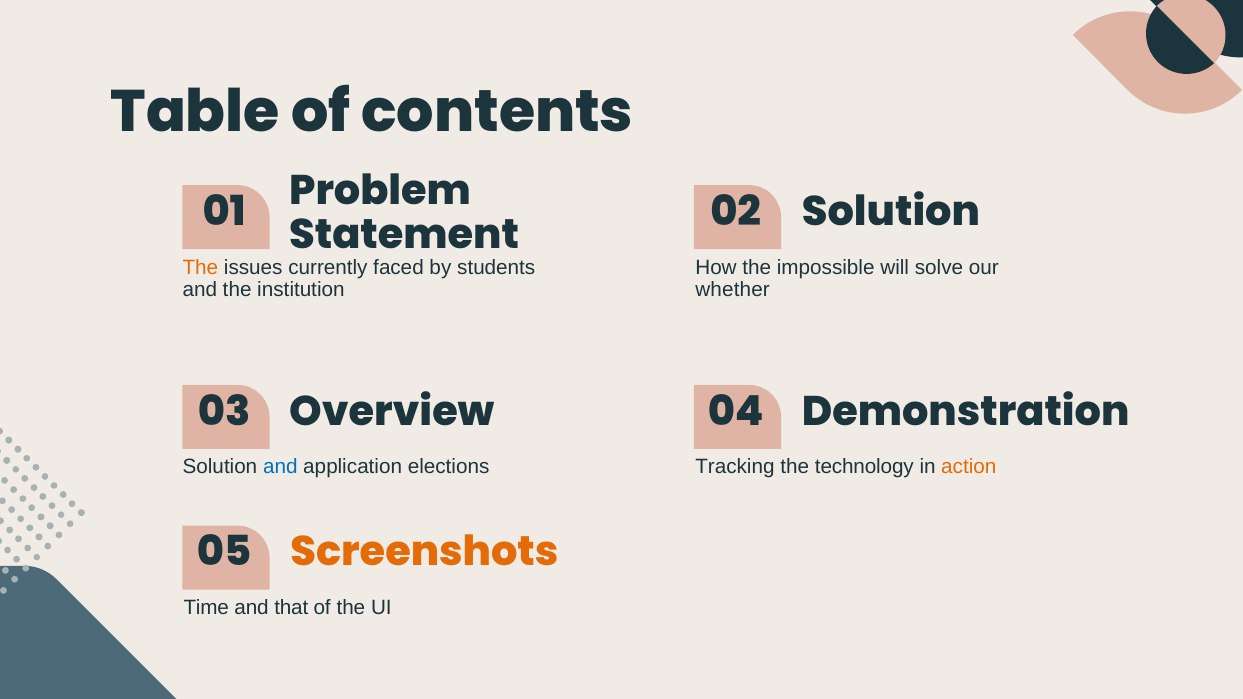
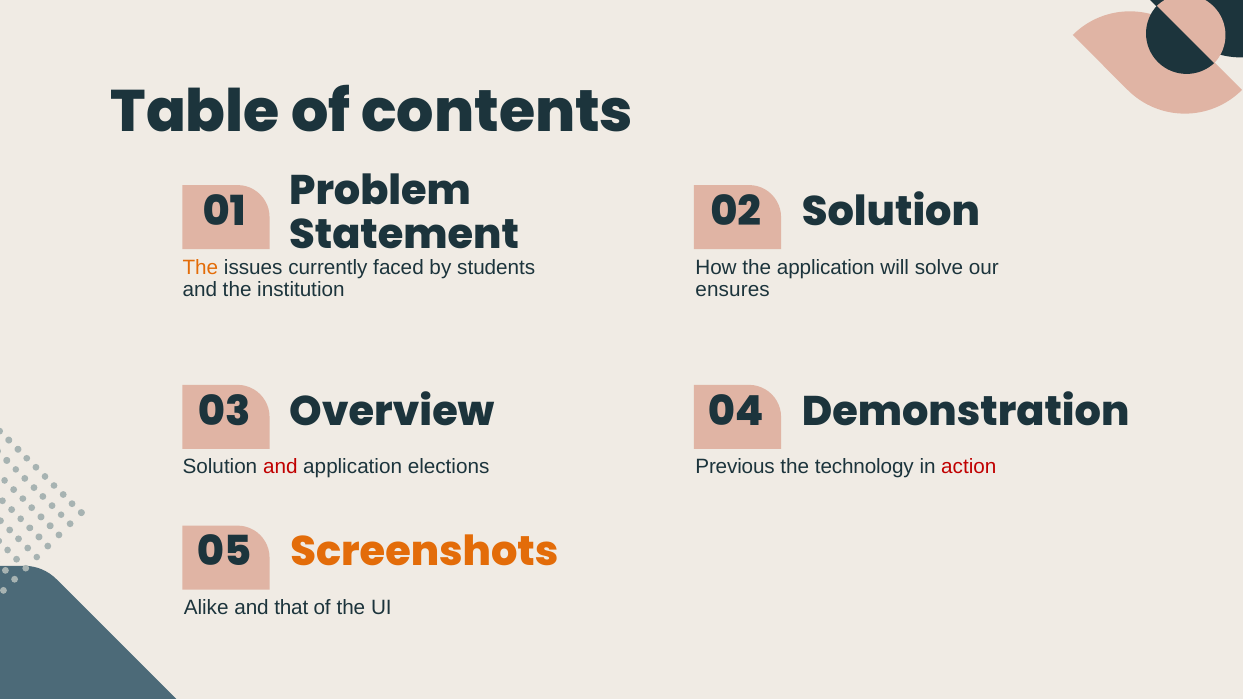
the impossible: impossible -> application (826, 267)
whether: whether -> ensures (733, 290)
and colour: blue -> red (280, 467)
Tracking: Tracking -> Previous (735, 467)
action colour: orange -> red (969, 467)
Time: Time -> Alike (206, 608)
